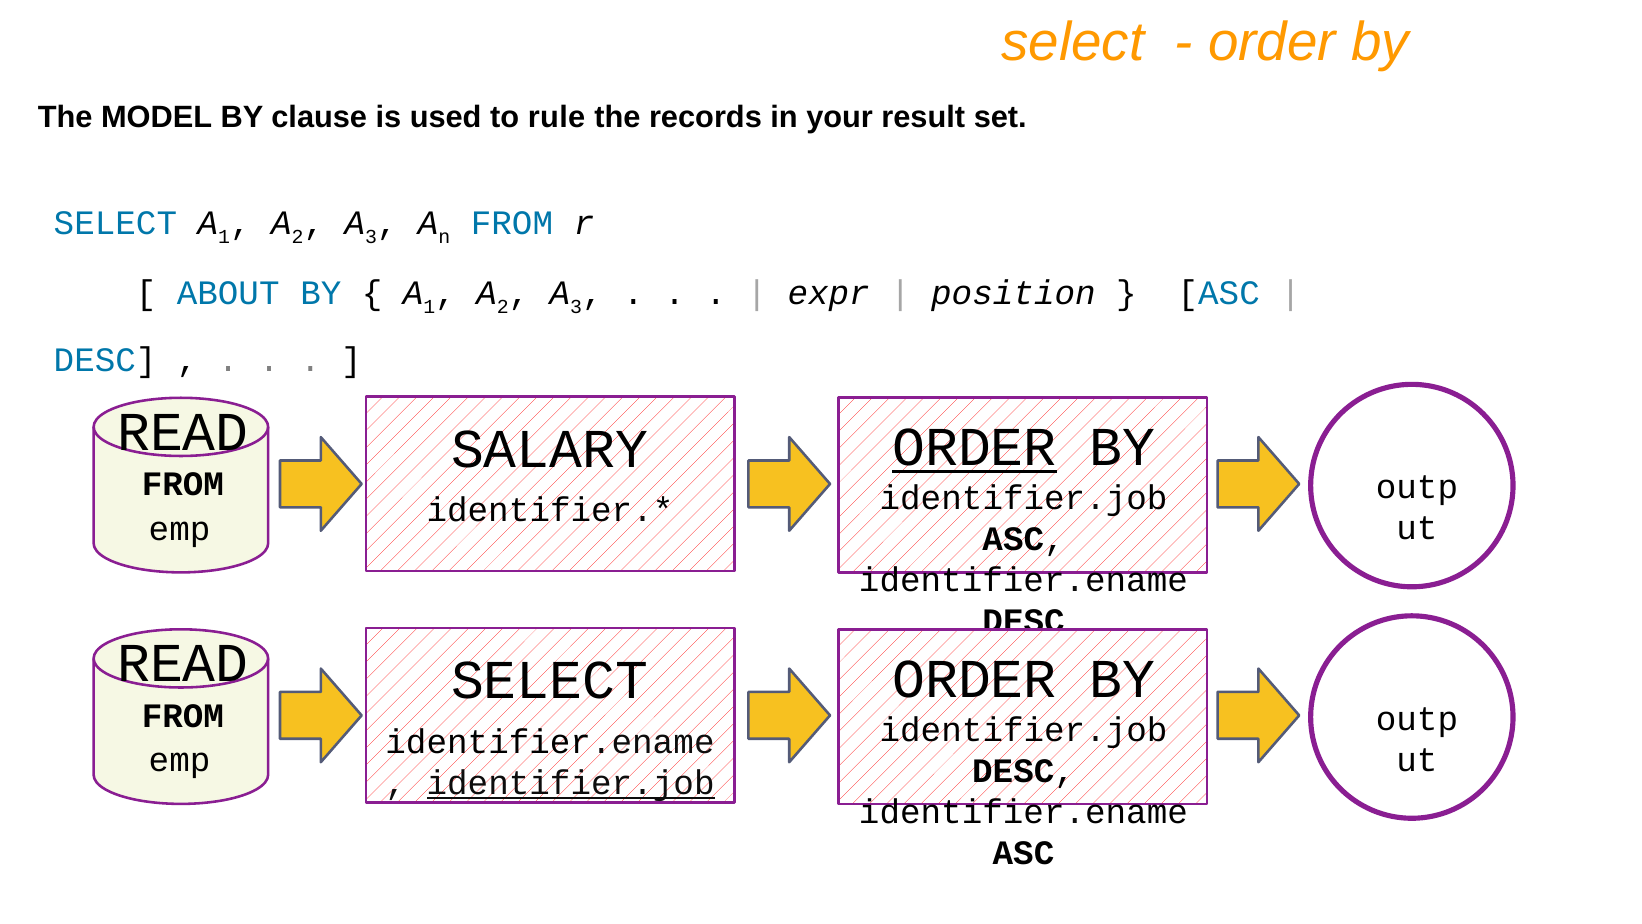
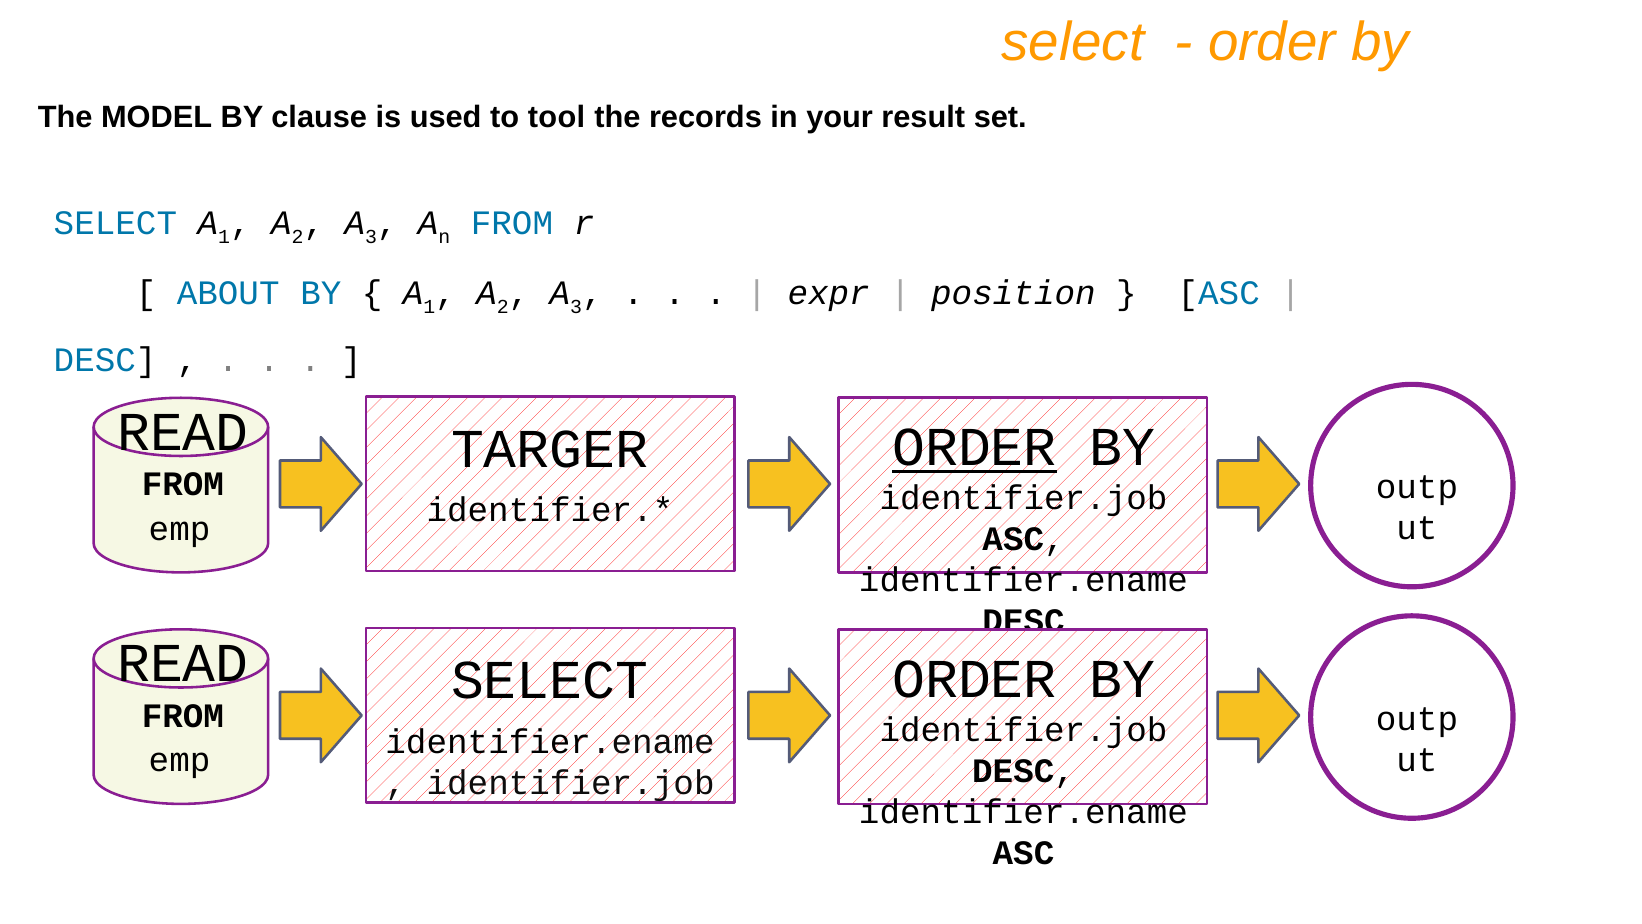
rule: rule -> tool (557, 117)
SALARY: SALARY -> TARGER (550, 449)
identifier.job underline: present -> none (571, 783)
